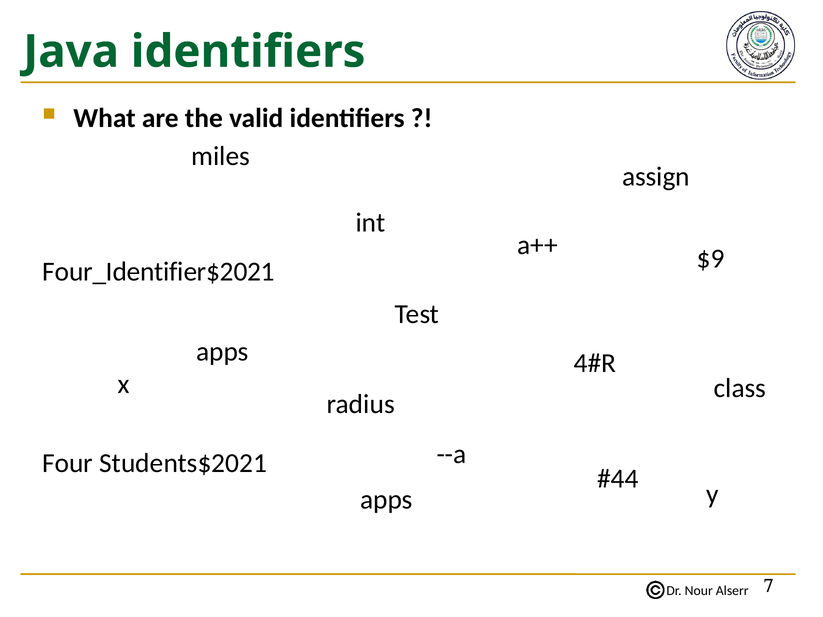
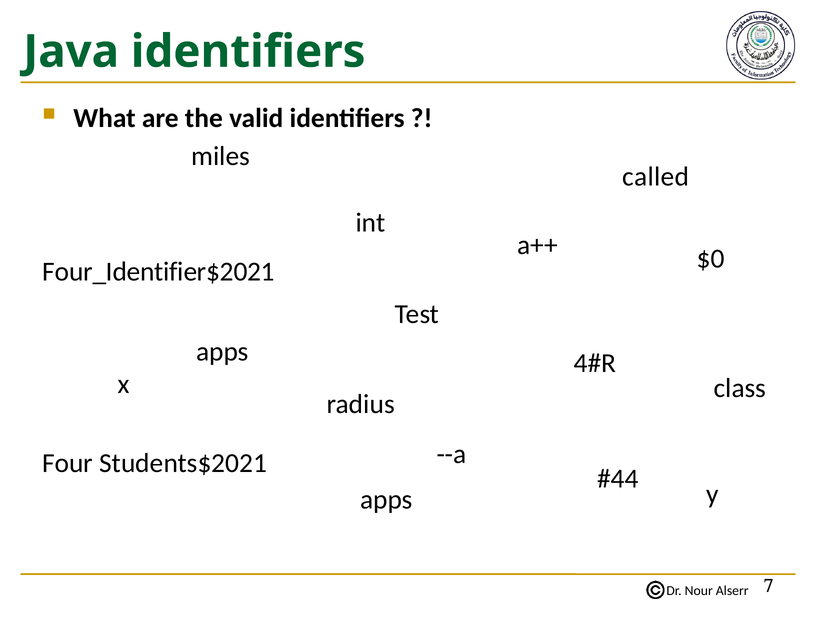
assign: assign -> called (656, 177)
$9: $9 -> $0 (711, 259)
